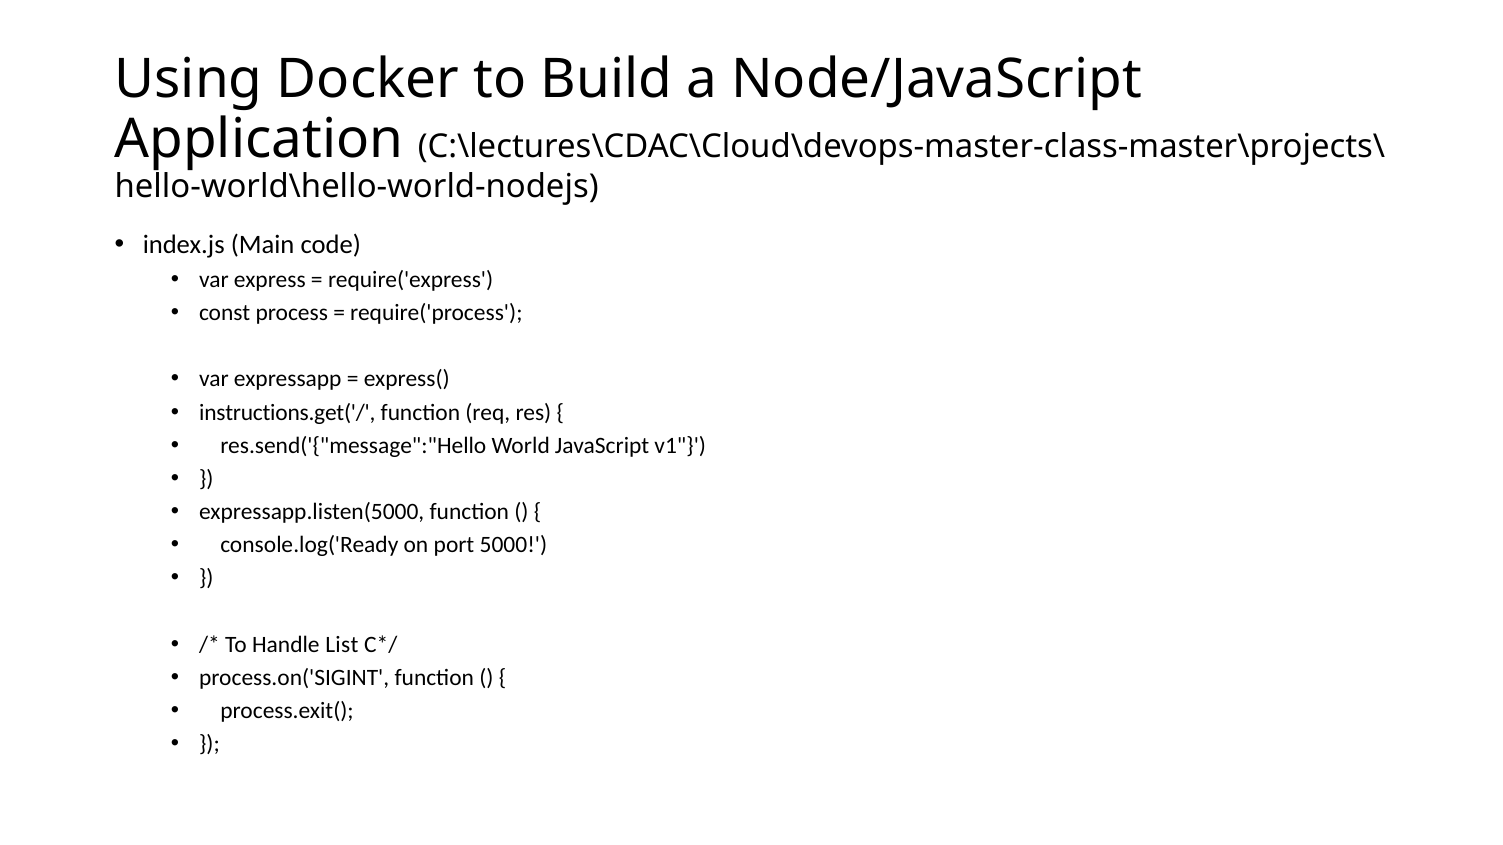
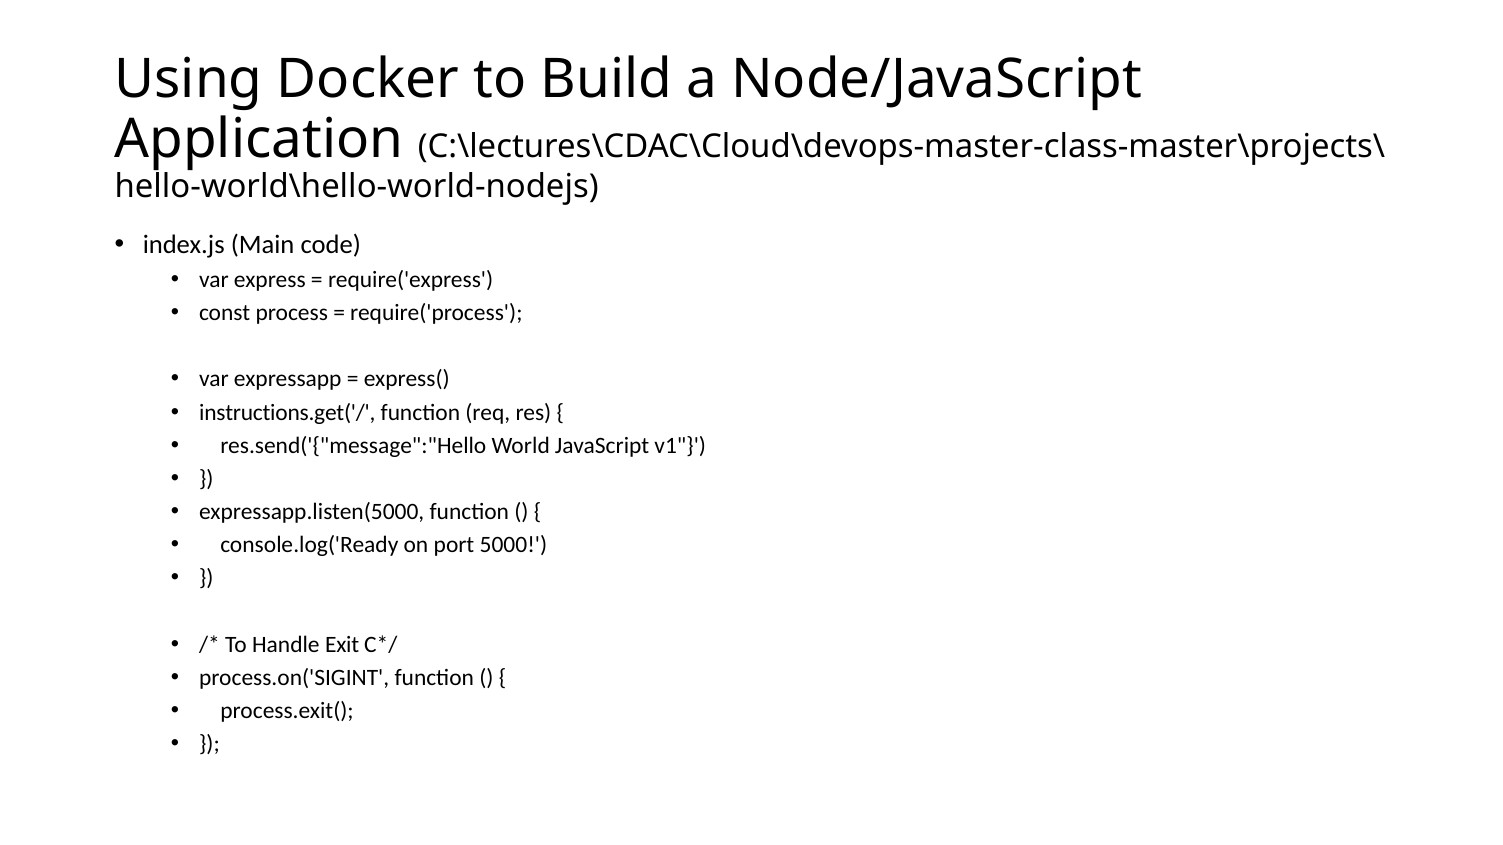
List: List -> Exit (342, 645)
